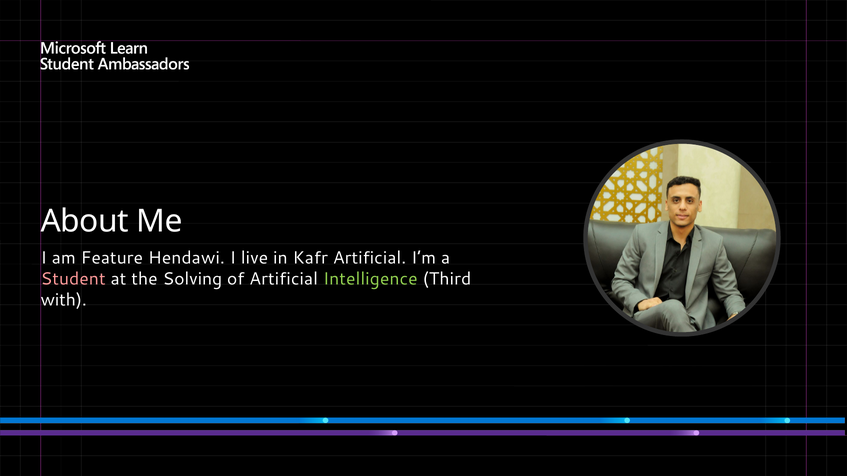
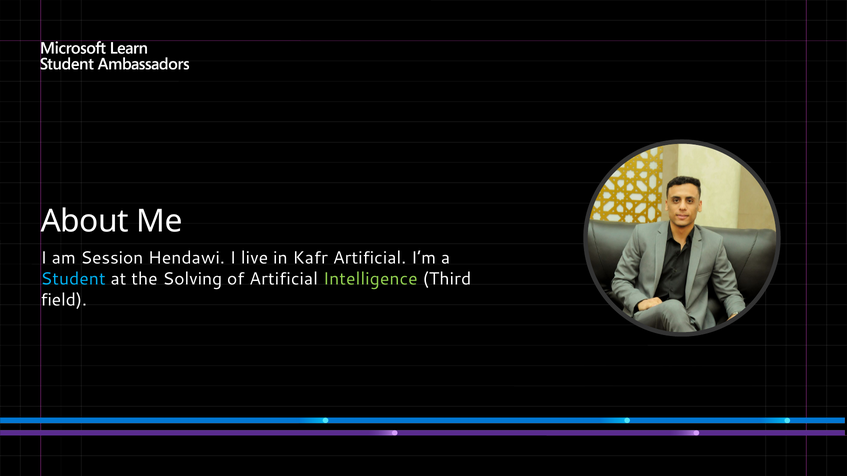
Feature: Feature -> Session (112, 258)
Student colour: pink -> light blue (73, 279)
with: with -> field (64, 300)
